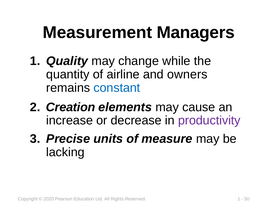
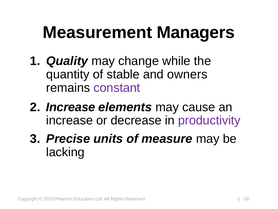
airline: airline -> stable (123, 74)
constant colour: blue -> purple (117, 88)
2 Creation: Creation -> Increase (71, 107)
